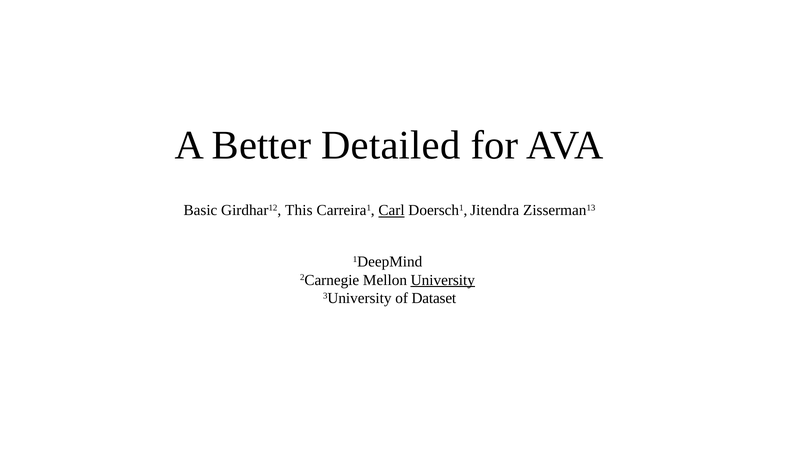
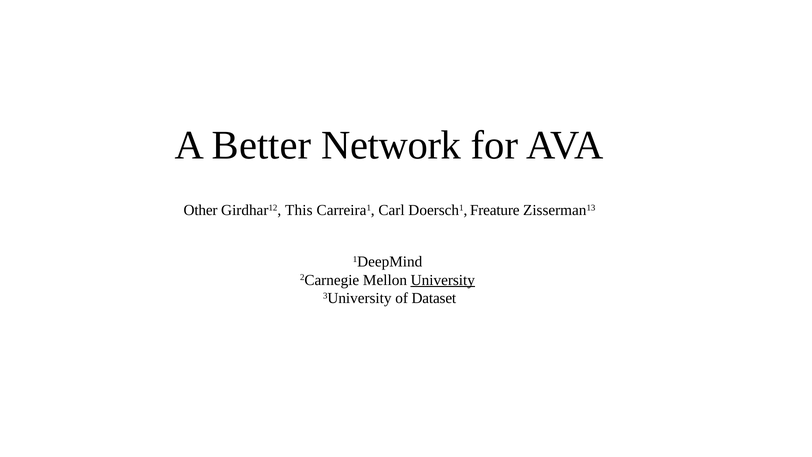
Detailed: Detailed -> Network (391, 145)
Basic: Basic -> Other (201, 210)
Carl underline: present -> none (392, 210)
Jitendra: Jitendra -> Freature (495, 210)
